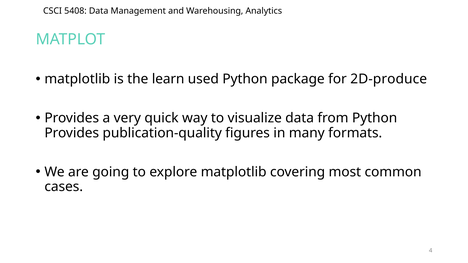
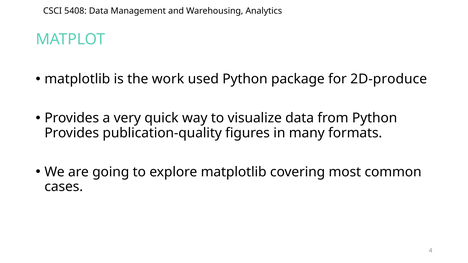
learn: learn -> work (168, 79)
